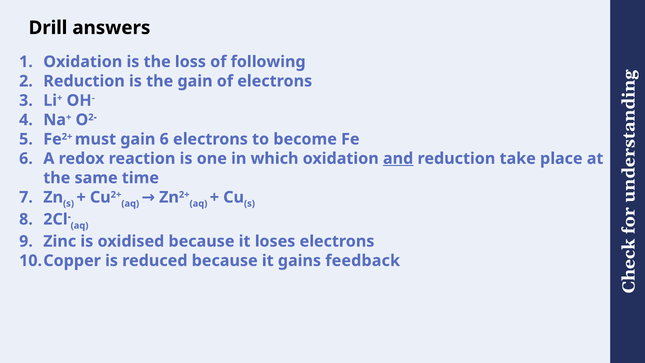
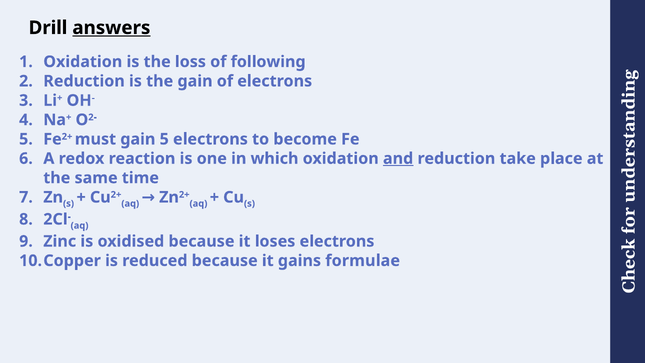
answers underline: none -> present (111, 28)
gain 6: 6 -> 5 (164, 139)
feedback: feedback -> formulae (363, 261)
